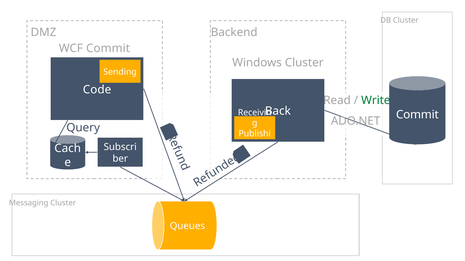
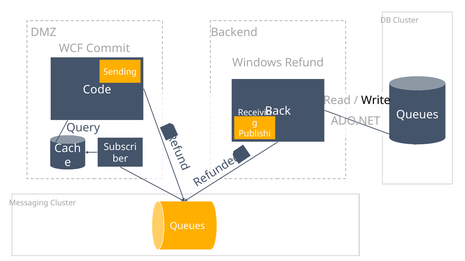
Windows Cluster: Cluster -> Refund (304, 63)
Write colour: green -> black (376, 101)
Commit: Commit -> Queues (417, 115)
